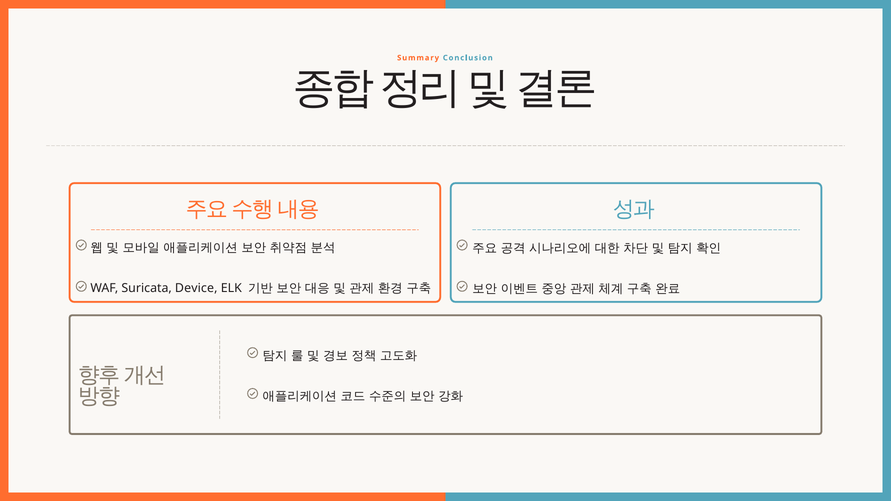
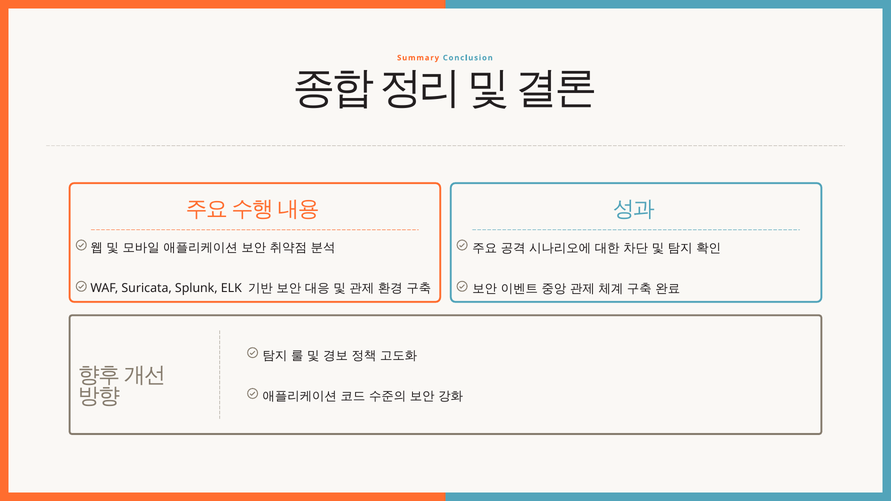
Device: Device -> Splunk (196, 289)
